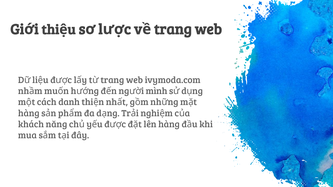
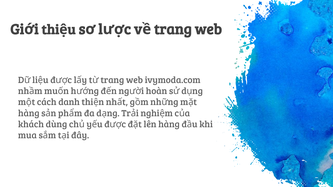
mình: mình -> hoàn (156, 91)
năng: năng -> dùng (56, 125)
